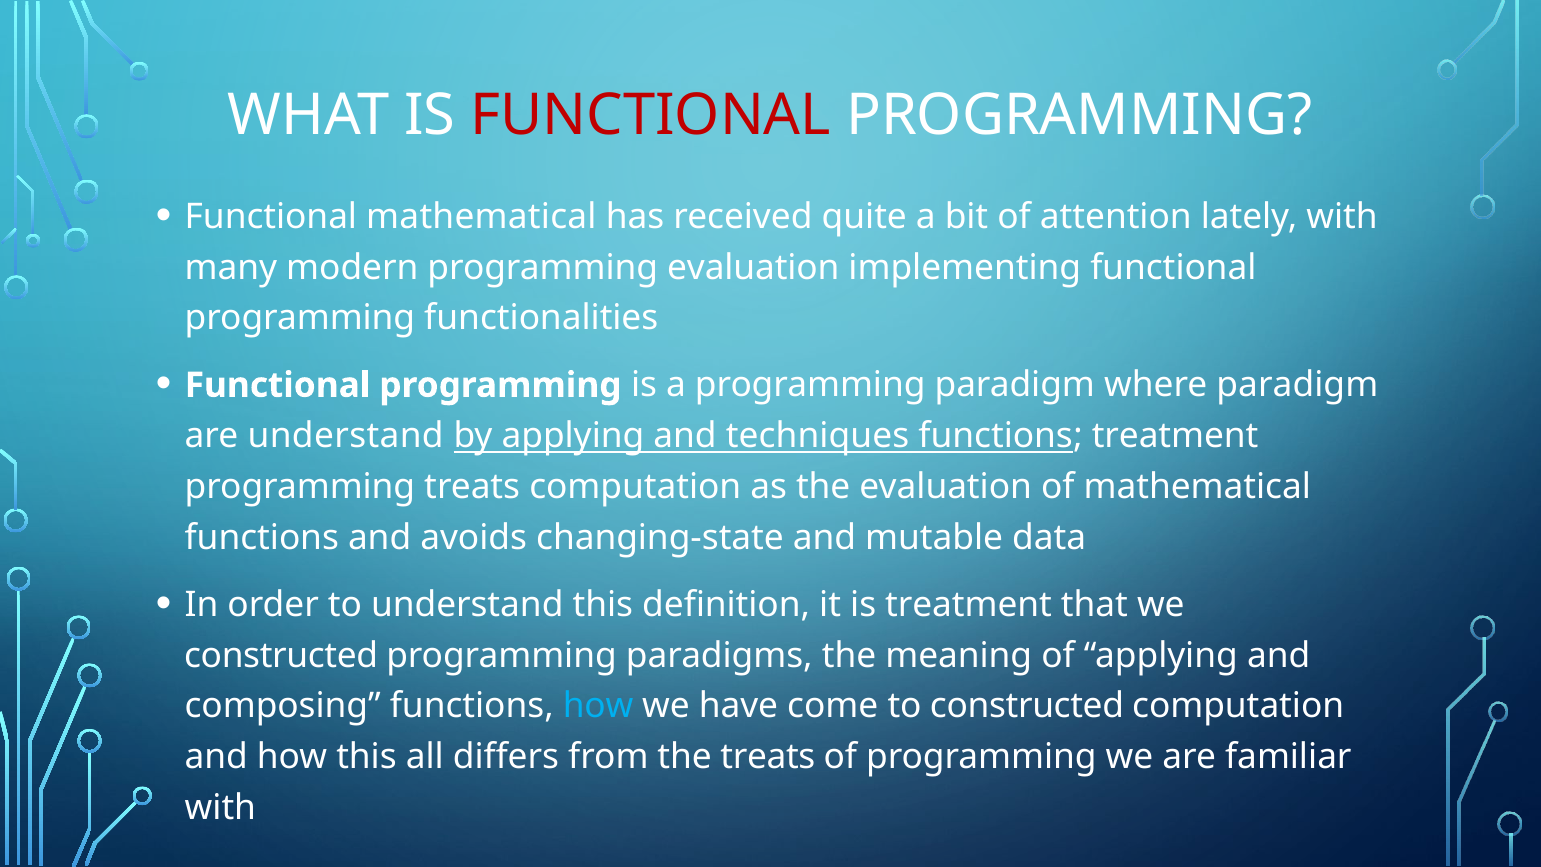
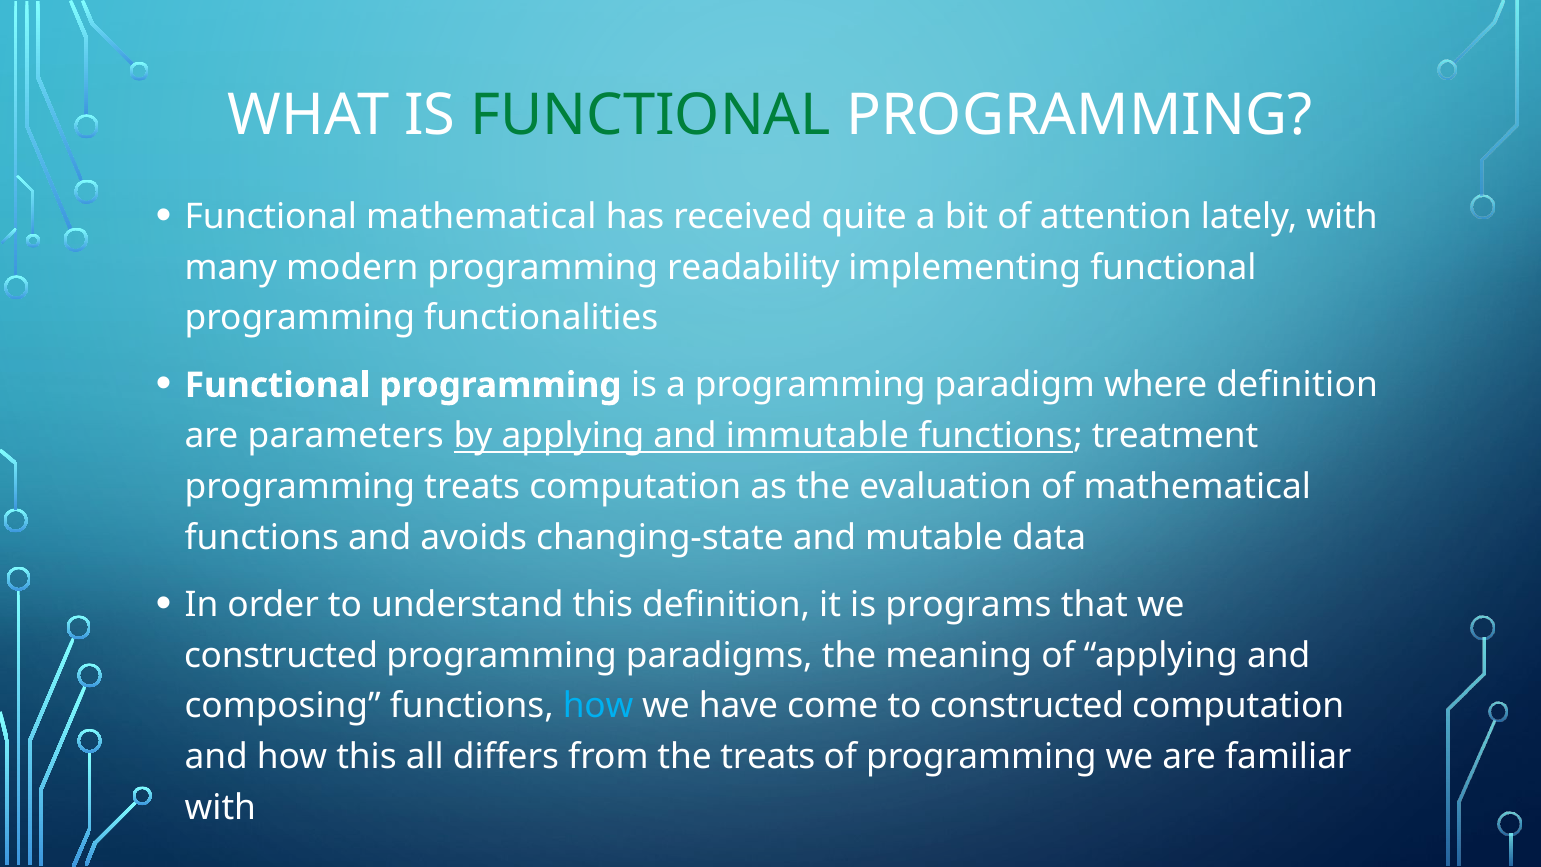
FUNCTIONAL colour: red -> green (651, 116)
programming evaluation: evaluation -> readability (753, 267)
where paradigm: paradigm -> definition (1297, 385)
are understand: understand -> parameters (346, 436)
techniques: techniques -> immutable (817, 436)
is treatment: treatment -> programs (968, 604)
